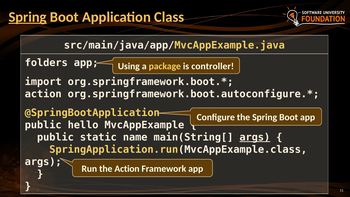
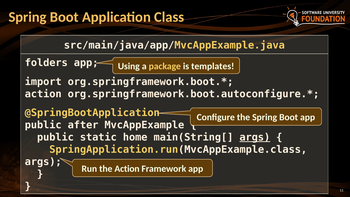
Spring underline: present -> none (28, 17)
controller: controller -> templates (213, 66)
hello: hello -> after (83, 125)
name: name -> home (135, 137)
